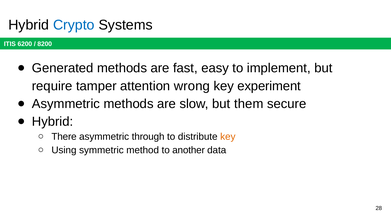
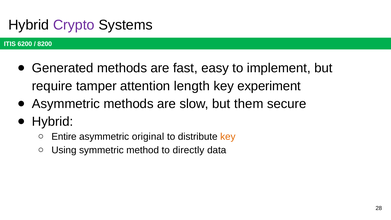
Crypto colour: blue -> purple (74, 25)
wrong: wrong -> length (192, 86)
There: There -> Entire (64, 137)
through: through -> original (148, 137)
another: another -> directly (188, 150)
